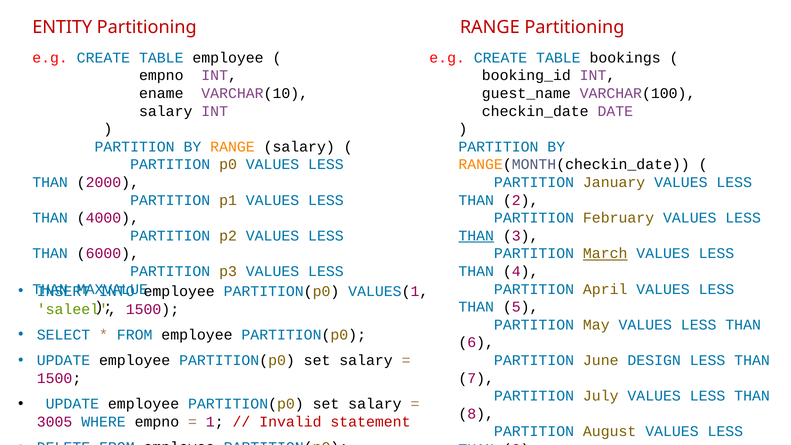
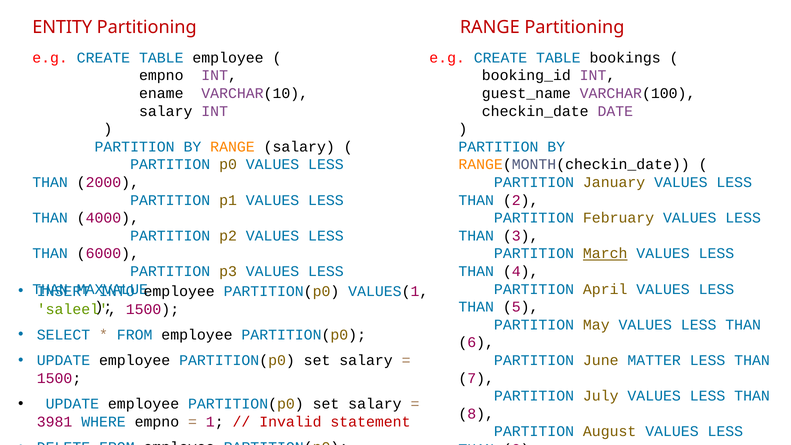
THAN underline: present -> none (476, 236)
DESIGN: DESIGN -> MATTER (654, 360)
3005: 3005 -> 3981 (55, 422)
